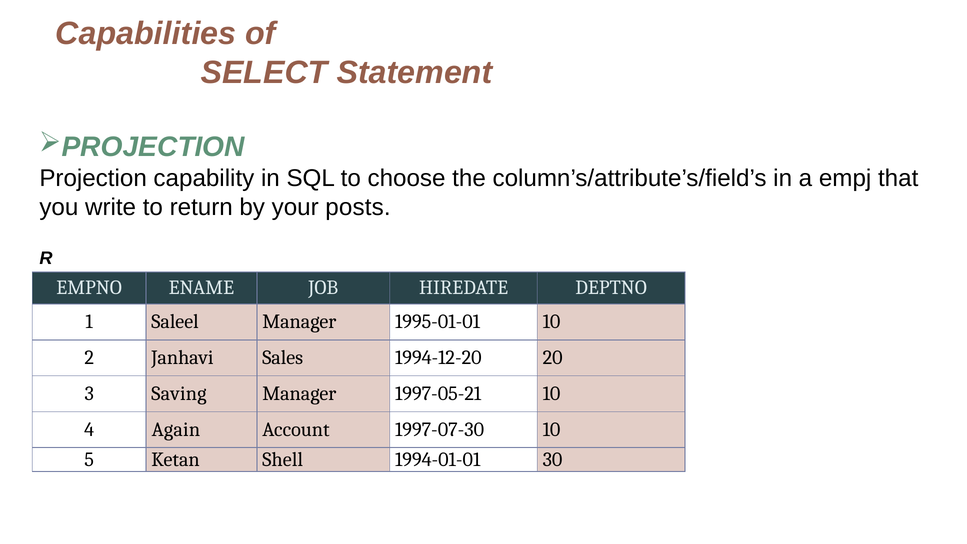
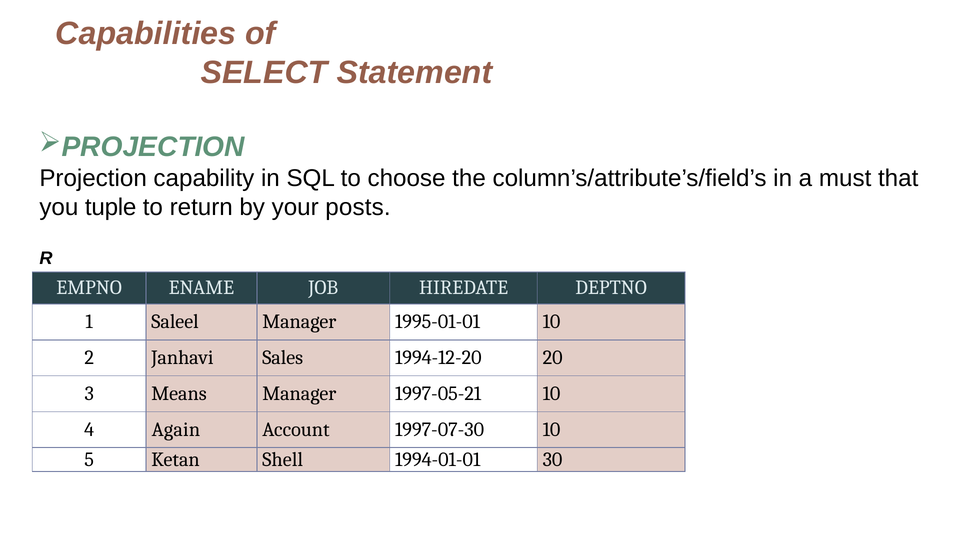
empj: empj -> must (845, 178)
write: write -> tuple (111, 207)
Saving: Saving -> Means (179, 394)
